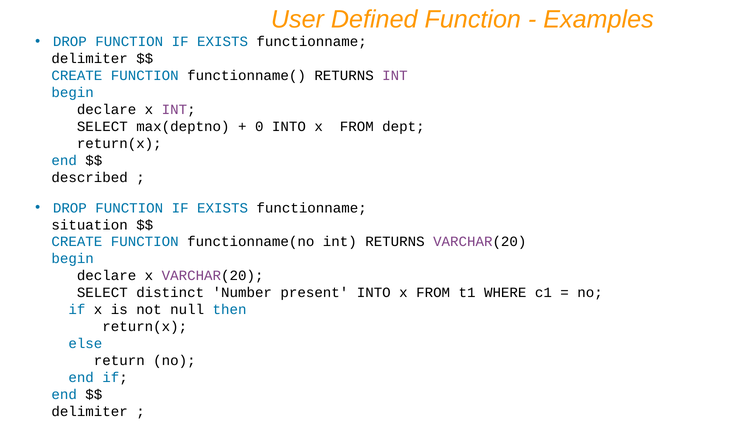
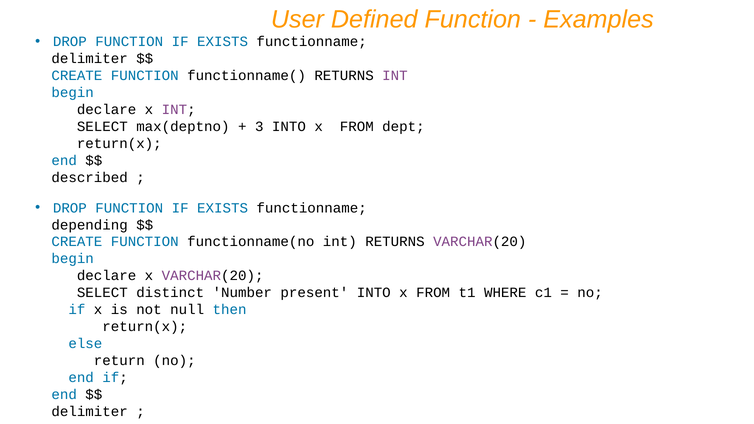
0: 0 -> 3 (259, 127)
situation: situation -> depending (90, 225)
